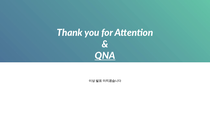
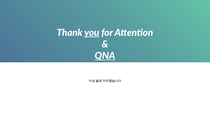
you underline: none -> present (92, 33)
